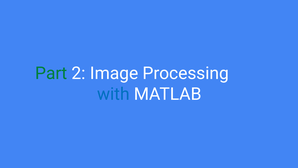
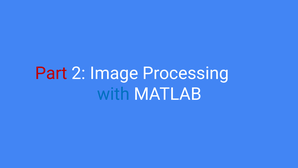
Part colour: green -> red (51, 73)
